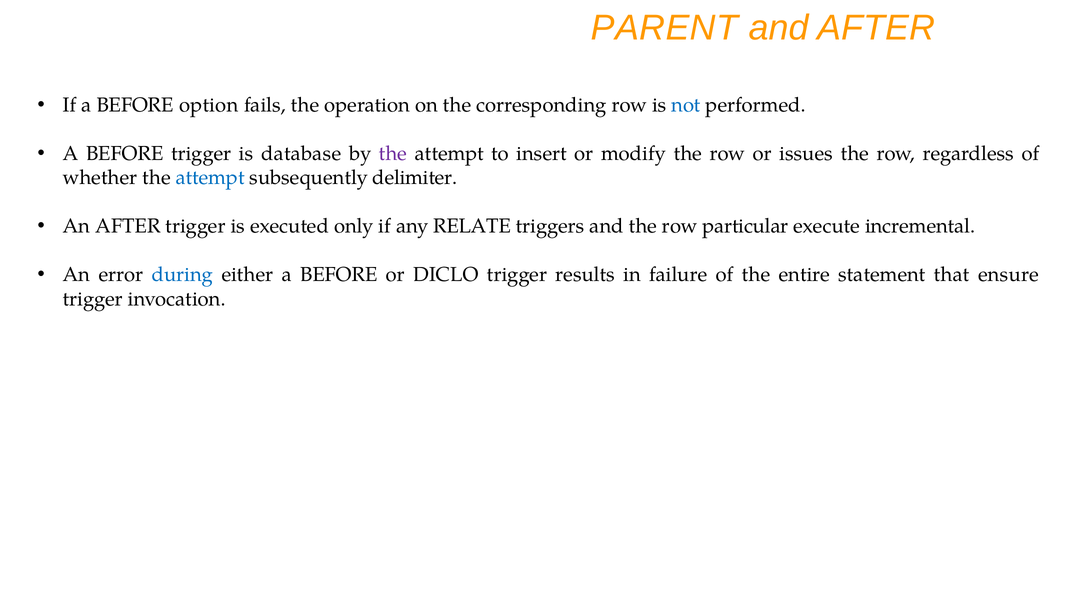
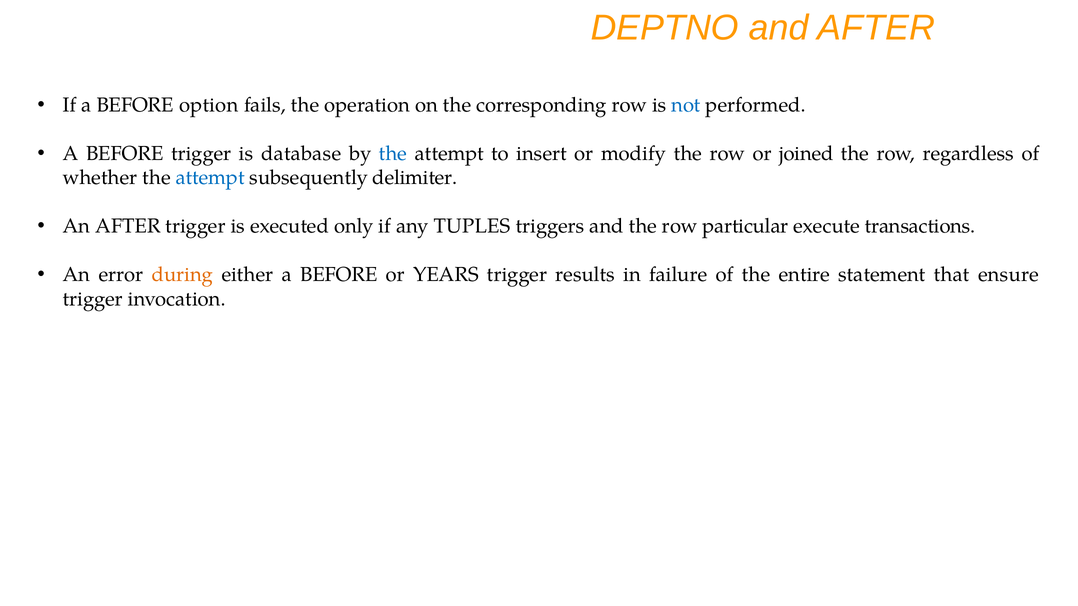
PARENT: PARENT -> DEPTNO (665, 28)
the colour: purple -> blue (393, 154)
issues: issues -> joined (806, 154)
RELATE: RELATE -> TUPLES (472, 226)
incremental: incremental -> transactions (920, 226)
during colour: blue -> orange (182, 275)
DICLO: DICLO -> YEARS (446, 275)
